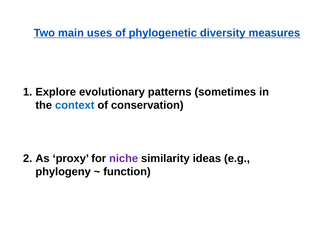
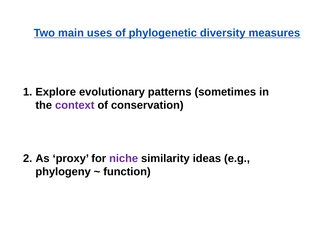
context colour: blue -> purple (75, 105)
